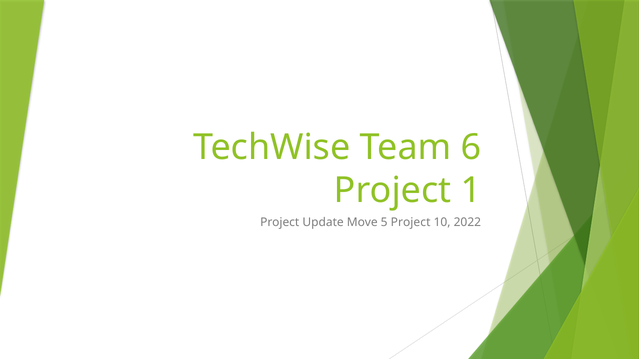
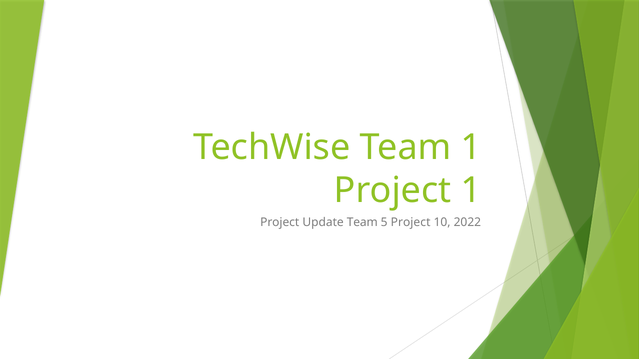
Team 6: 6 -> 1 (471, 148)
Update Move: Move -> Team (362, 223)
